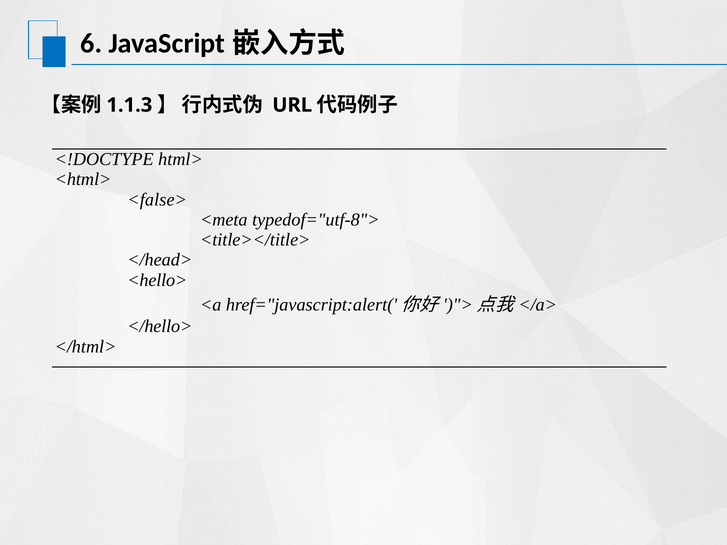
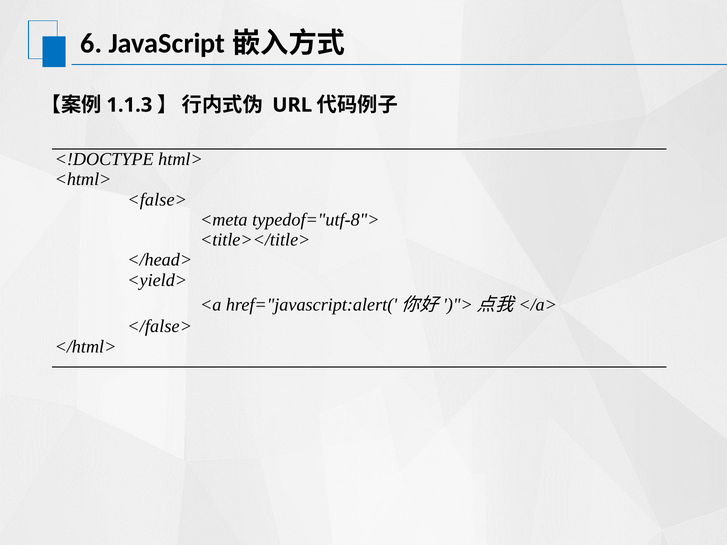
<hello>: <hello> -> <yield> (157, 280)
</hello>: </hello> -> </false> (160, 327)
